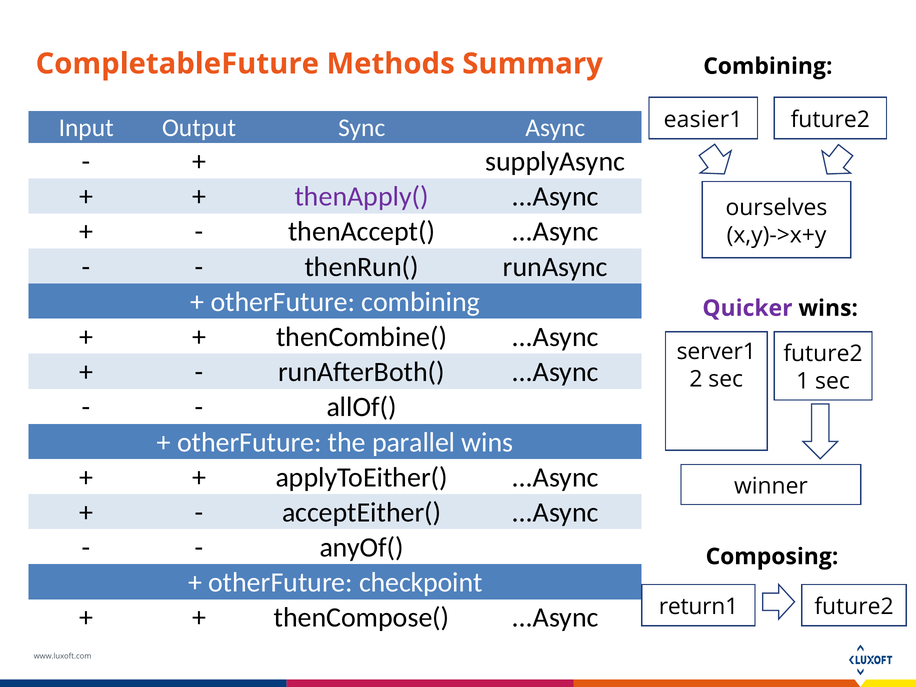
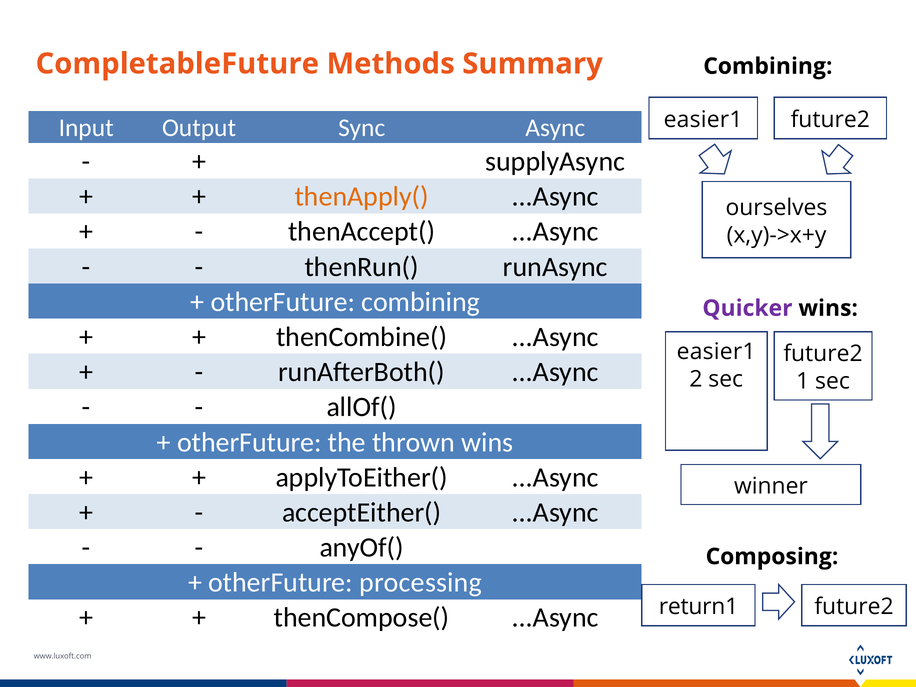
thenApply( colour: purple -> orange (362, 197)
server1: server1 -> easier1 (716, 352)
parallel: parallel -> thrown (414, 442)
checkpoint: checkpoint -> processing (421, 583)
